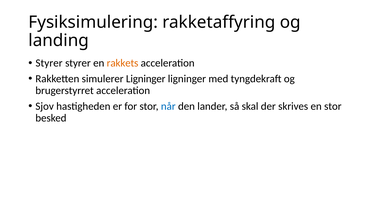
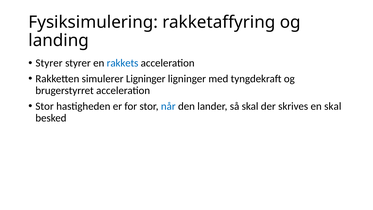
rakkets colour: orange -> blue (123, 63)
Sjov: Sjov -> Stor (45, 106)
en stor: stor -> skal (333, 106)
